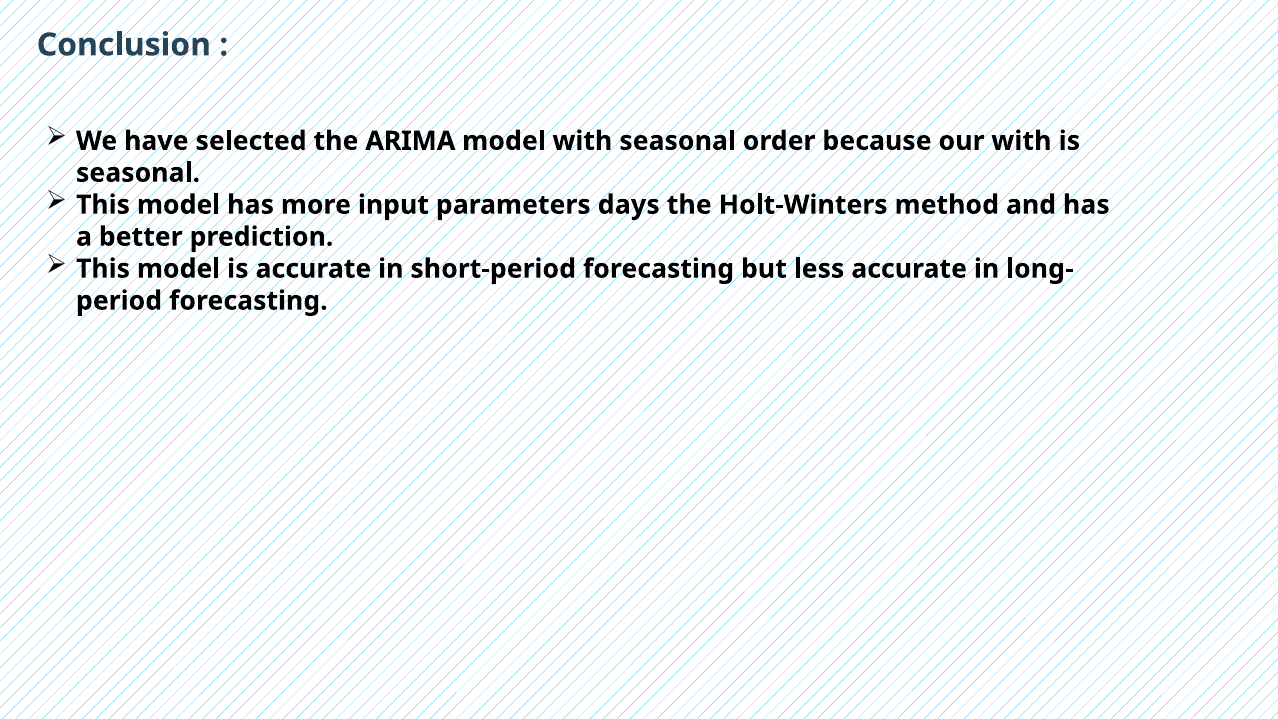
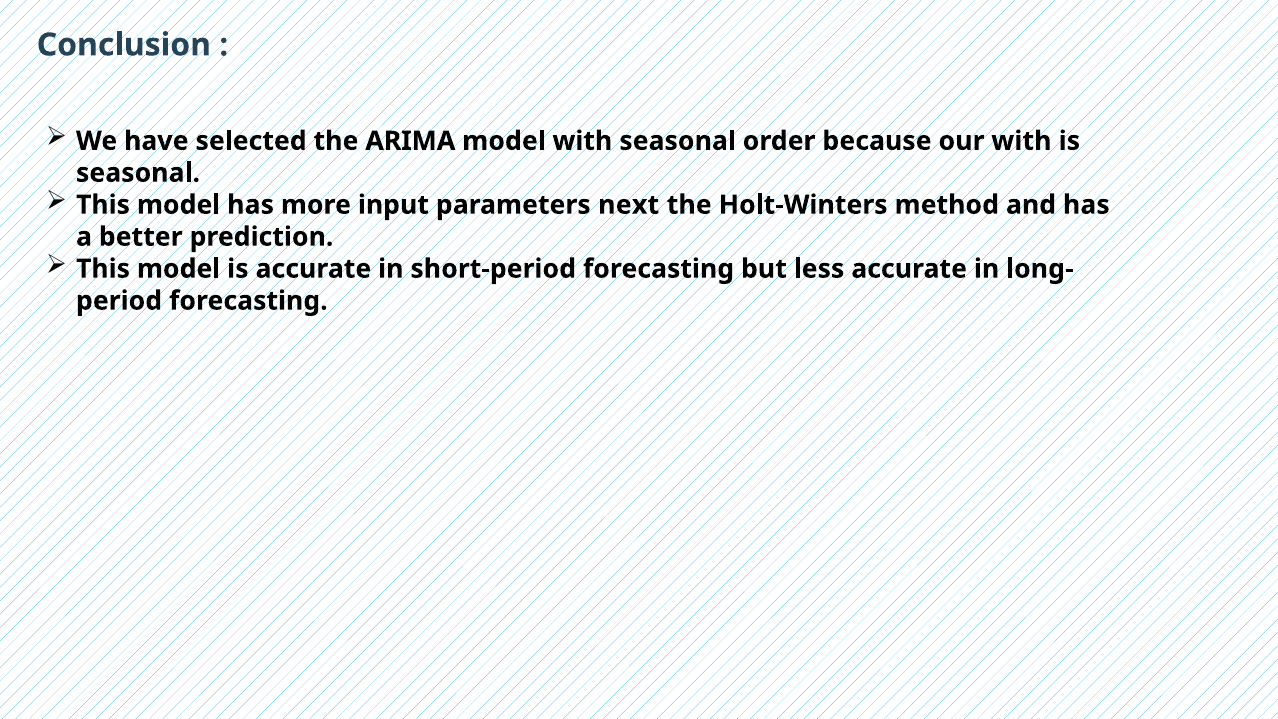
days: days -> next (629, 205)
